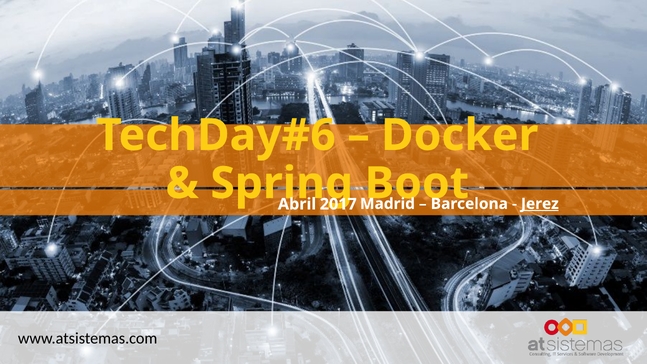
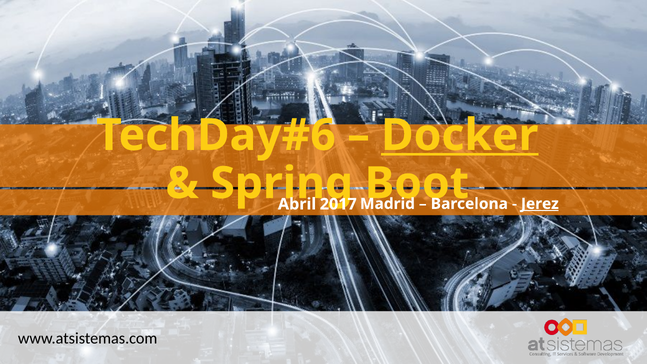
Docker underline: none -> present (460, 135)
